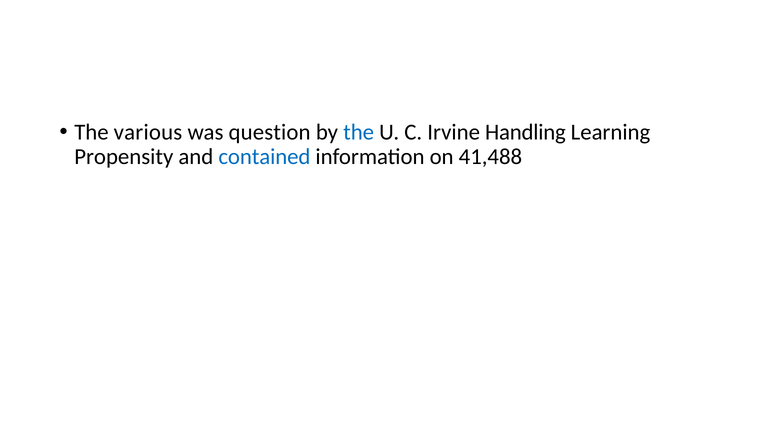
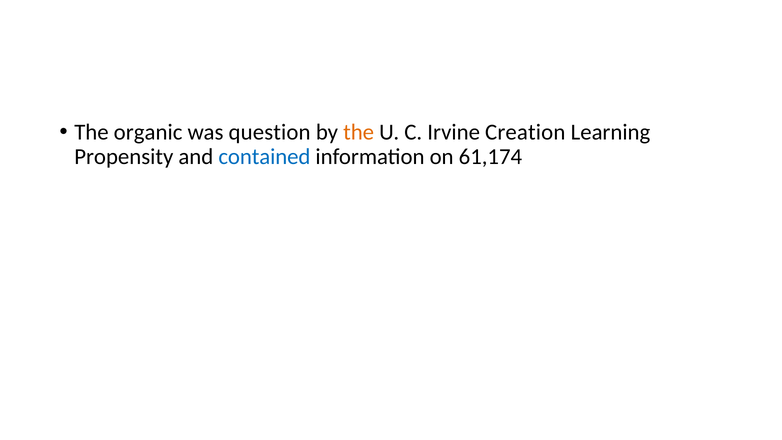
various: various -> organic (148, 132)
the colour: blue -> orange (359, 132)
Handling: Handling -> Creation (525, 132)
41,488: 41,488 -> 61,174 (490, 157)
